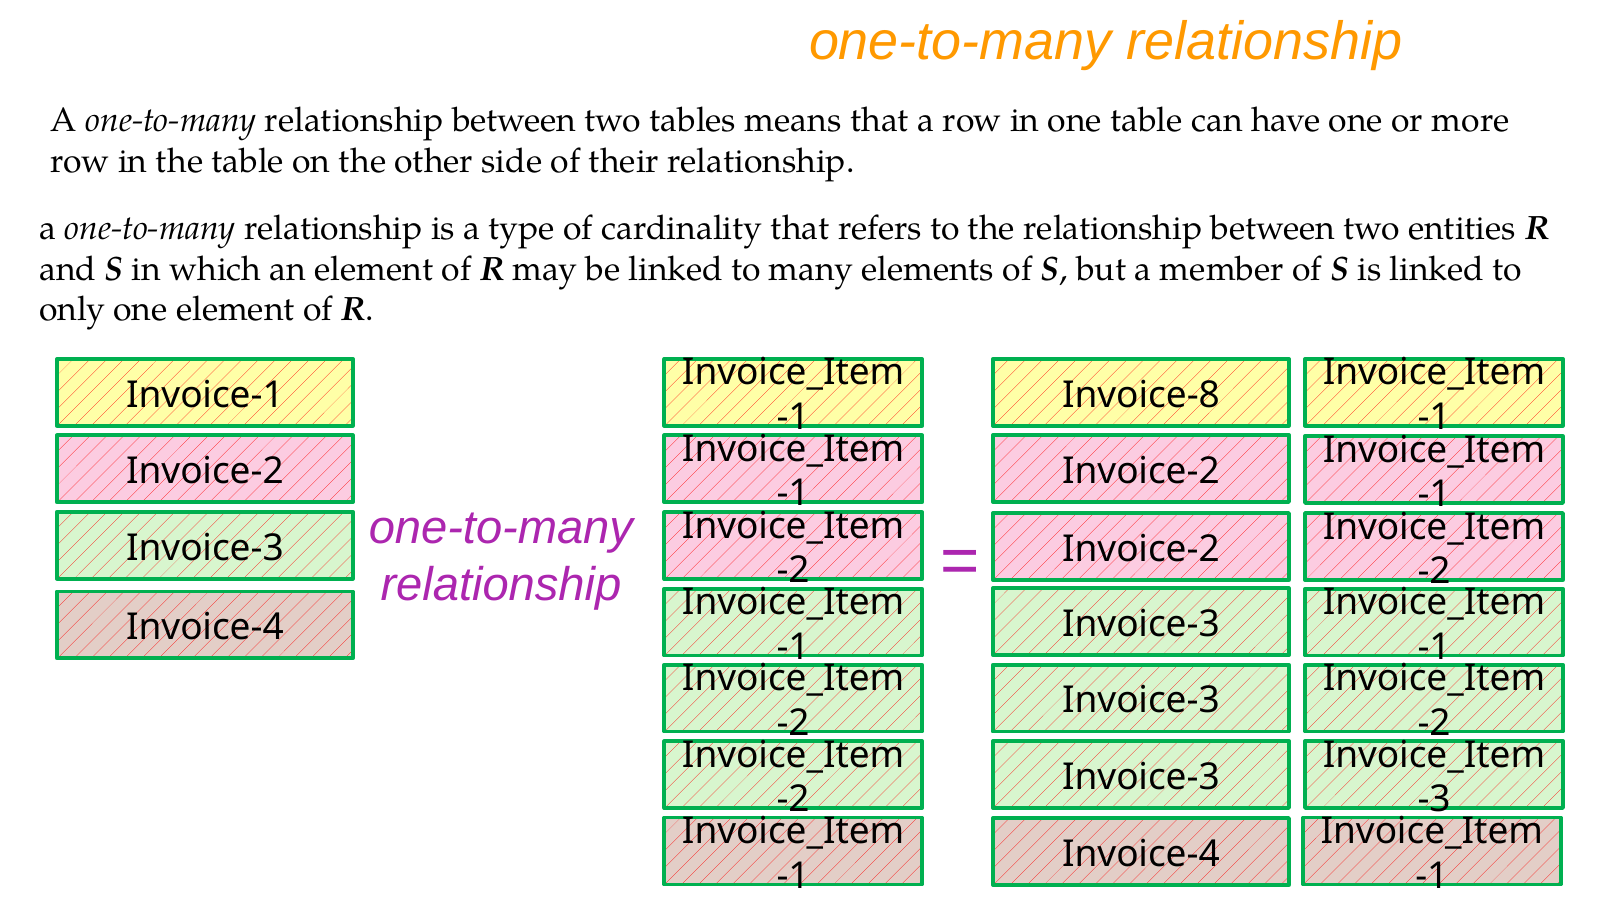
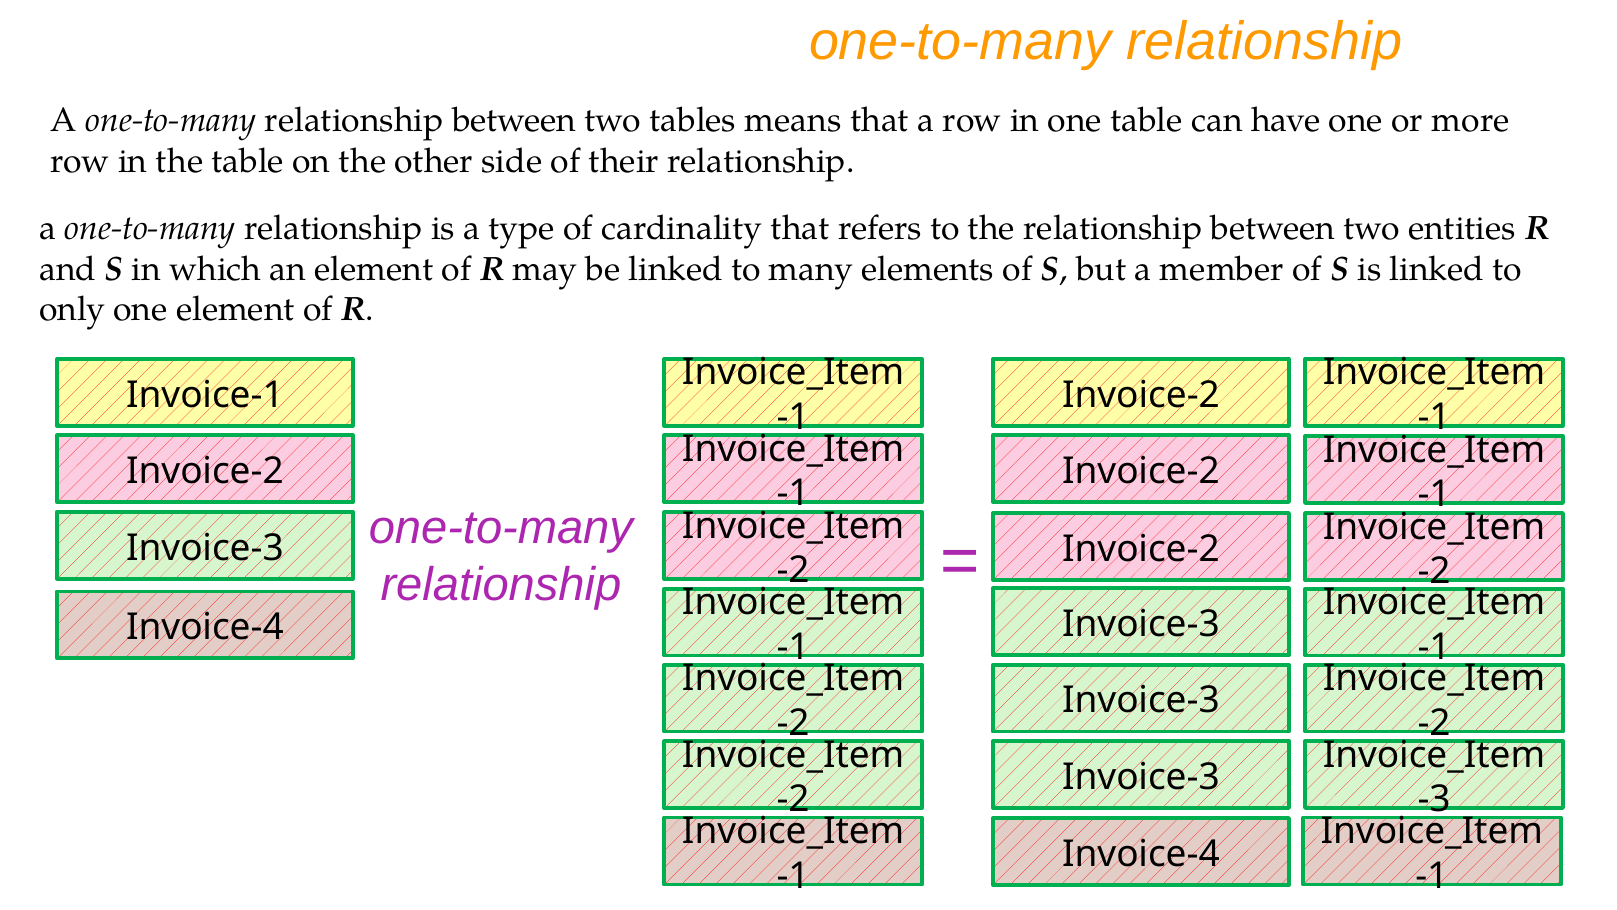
Invoice-8: Invoice-8 -> Invoice-2 (1141, 395)
